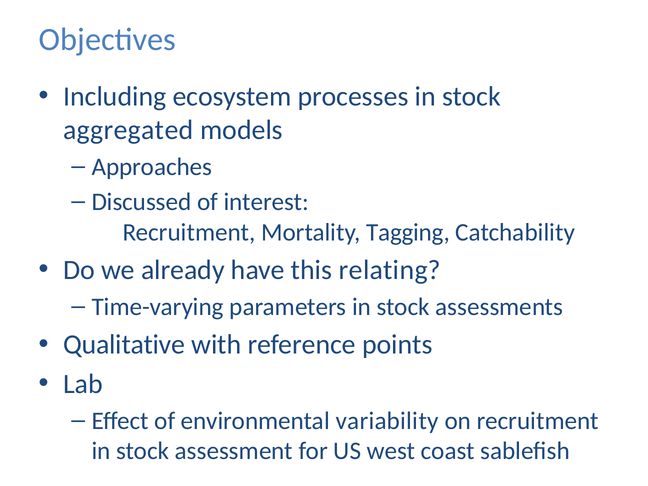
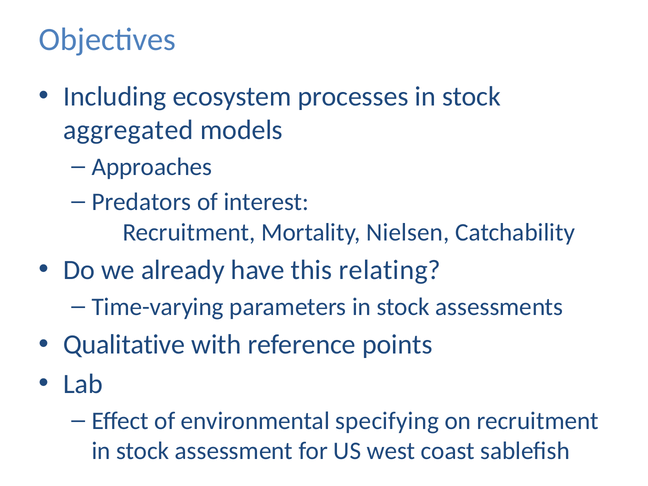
Discussed: Discussed -> Predators (141, 202)
Tagging: Tagging -> Nielsen (408, 232)
variability: variability -> specifying (387, 421)
